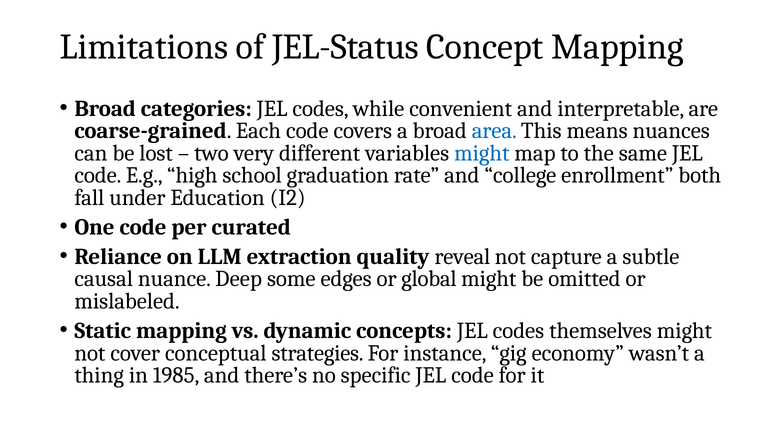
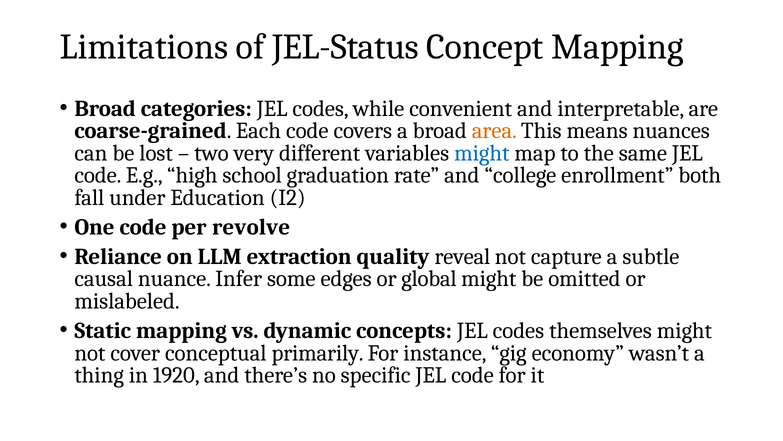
area colour: blue -> orange (494, 131)
curated: curated -> revolve (251, 227)
Deep: Deep -> Infer (239, 279)
strategies: strategies -> primarily (318, 353)
1985: 1985 -> 1920 (176, 375)
